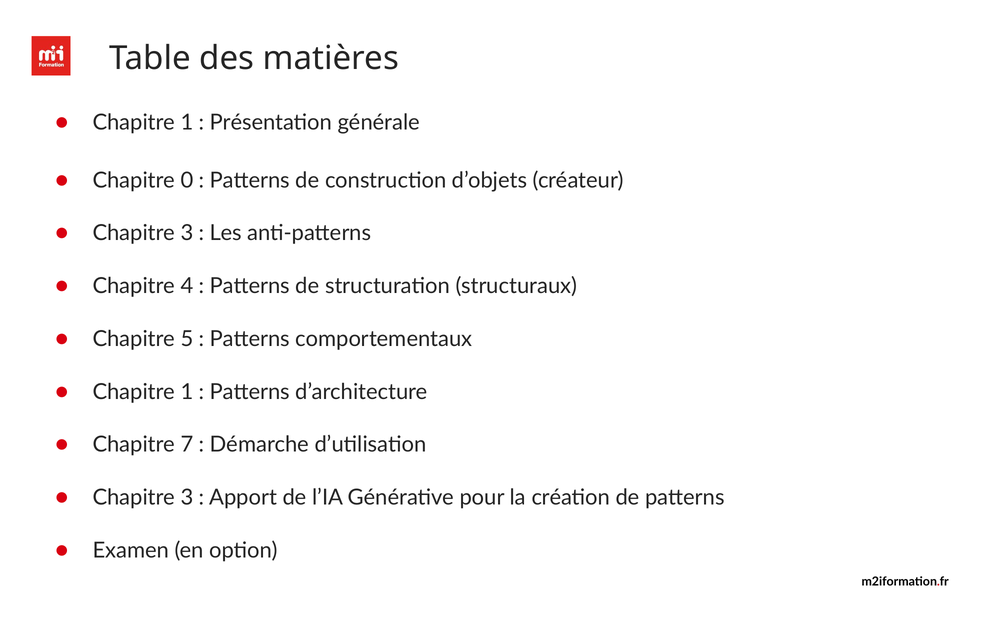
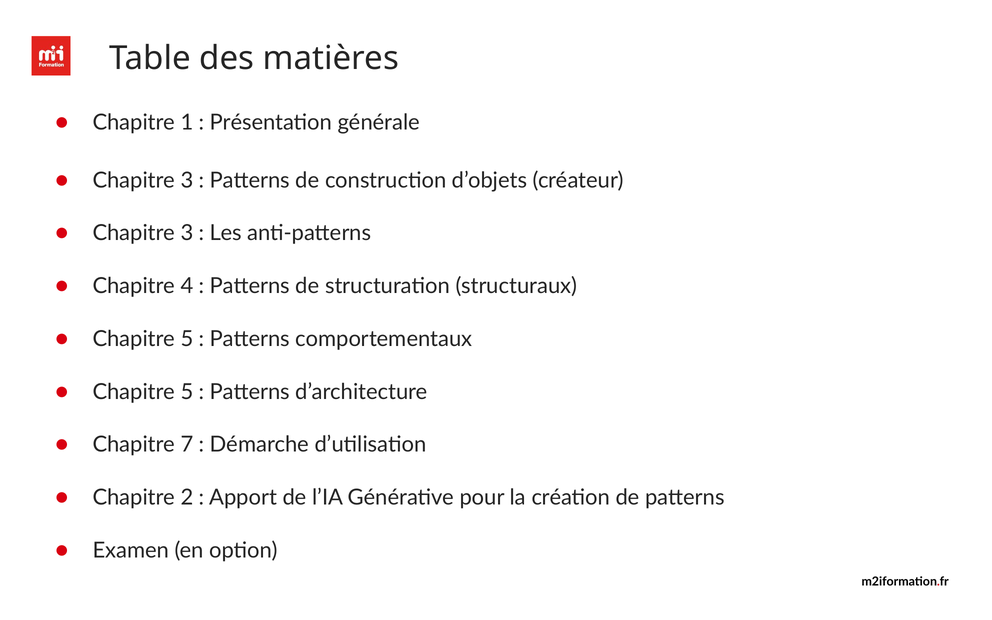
0: 0 -> 3 (187, 180)
1: 1 -> 5 (187, 392)
3: 3 -> 2 (187, 498)
